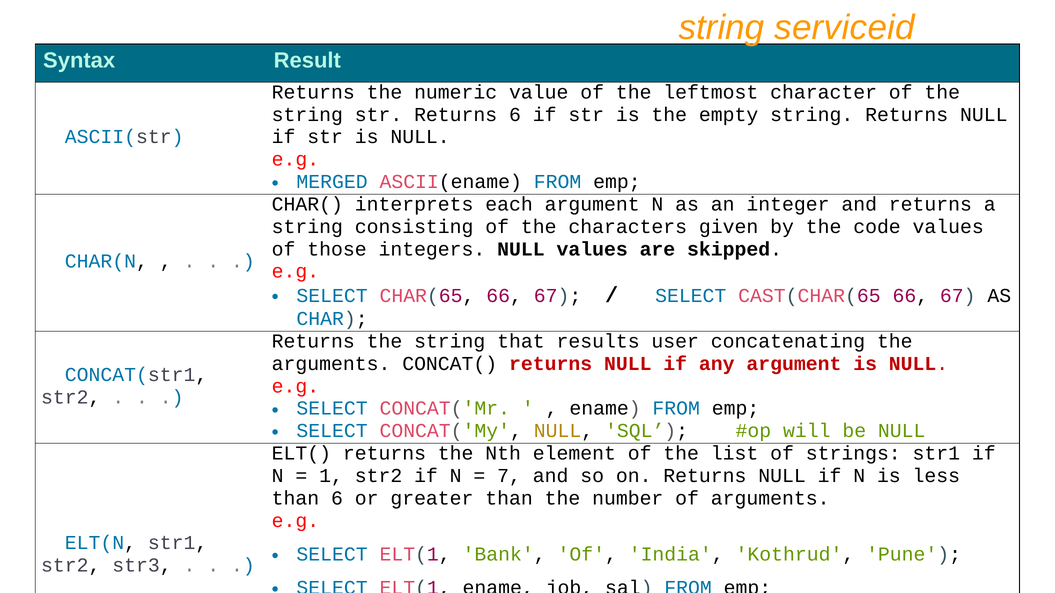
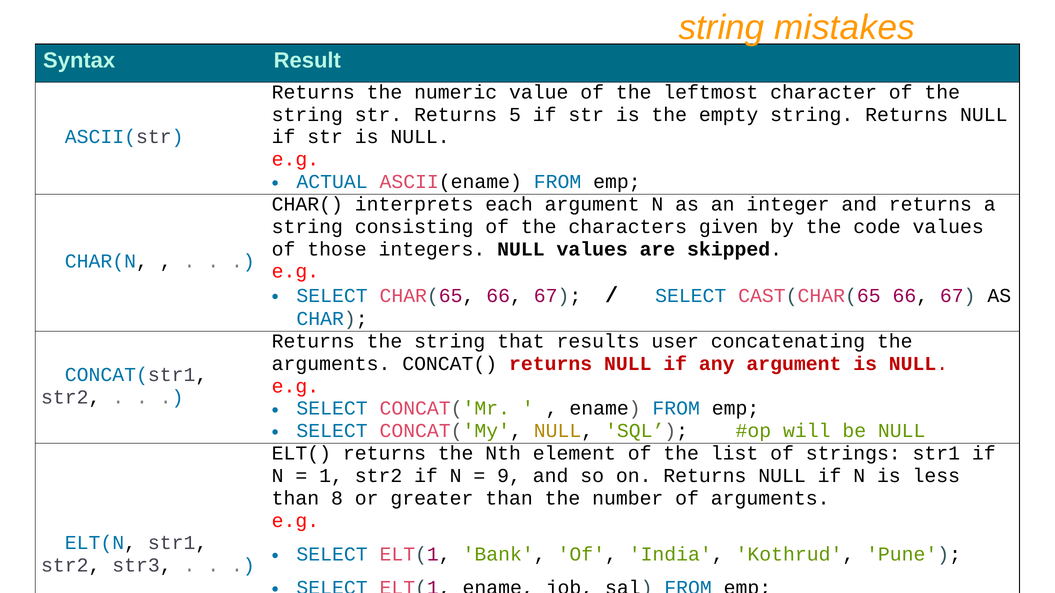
serviceid: serviceid -> mistakes (845, 27)
Returns 6: 6 -> 5 (515, 115)
MERGED: MERGED -> ACTUAL (332, 182)
7: 7 -> 9 (509, 476)
than 6: 6 -> 8 (337, 498)
